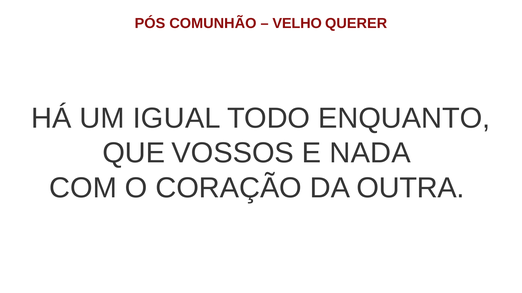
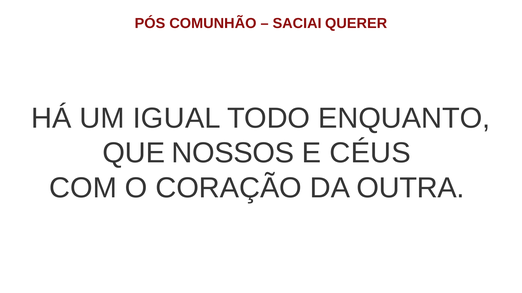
VELHO: VELHO -> SACIAI (297, 23)
VOSSOS: VOSSOS -> NOSSOS (233, 153)
NADA: NADA -> CÉUS (370, 153)
